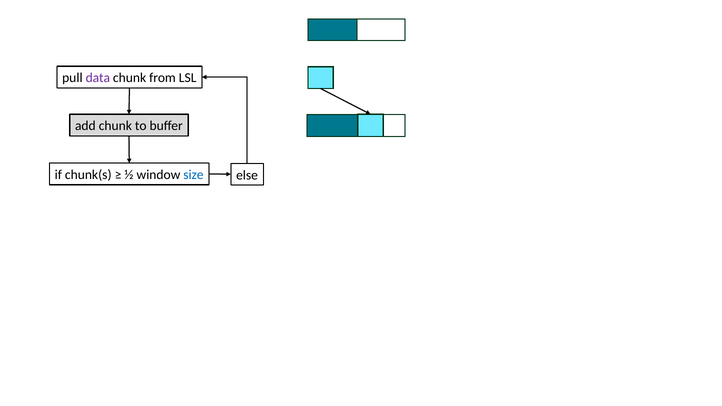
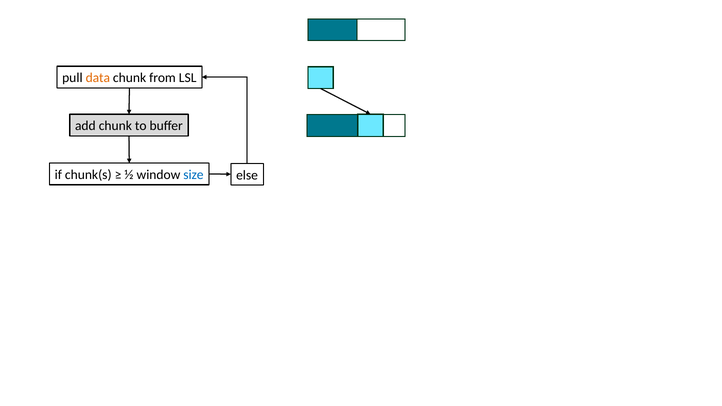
data colour: purple -> orange (98, 78)
